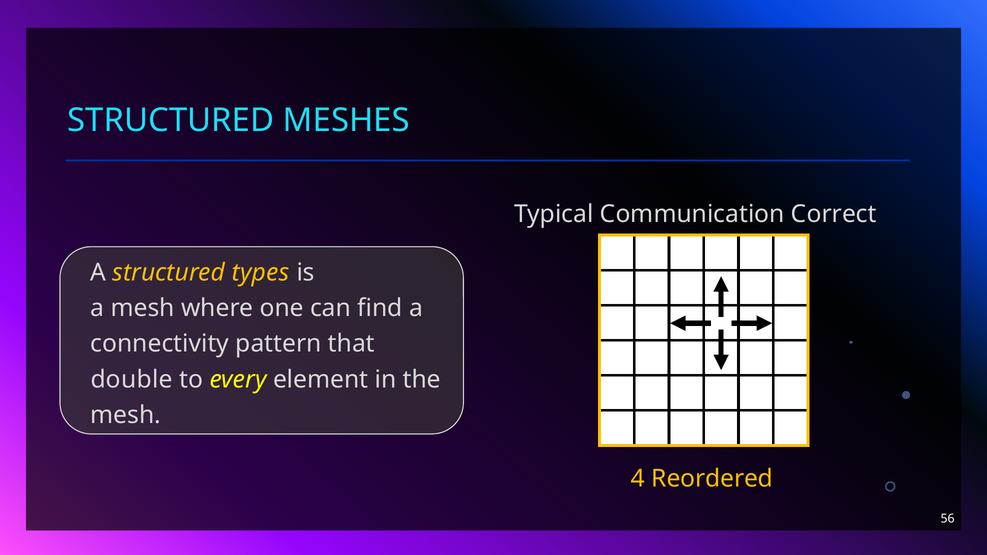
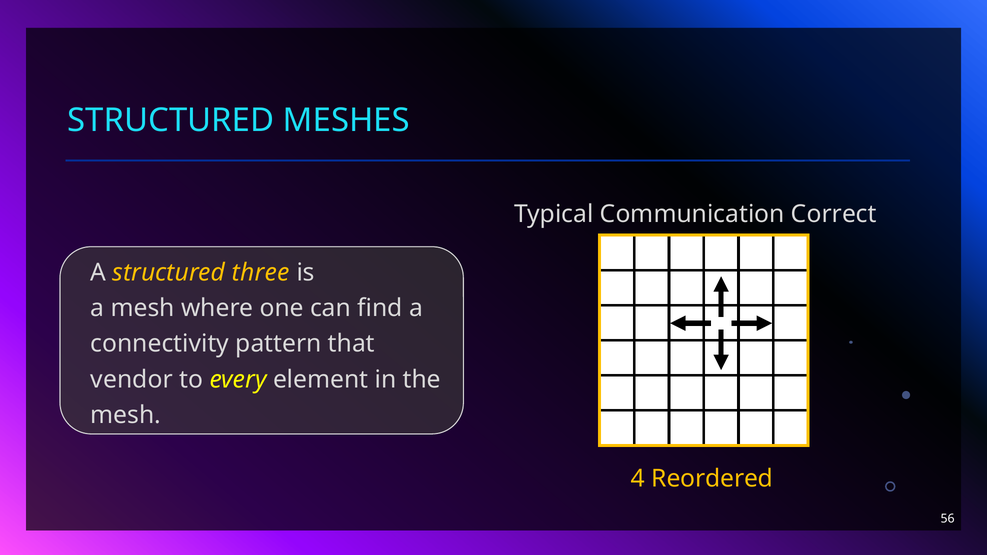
types: types -> three (261, 273)
double: double -> vendor (132, 379)
